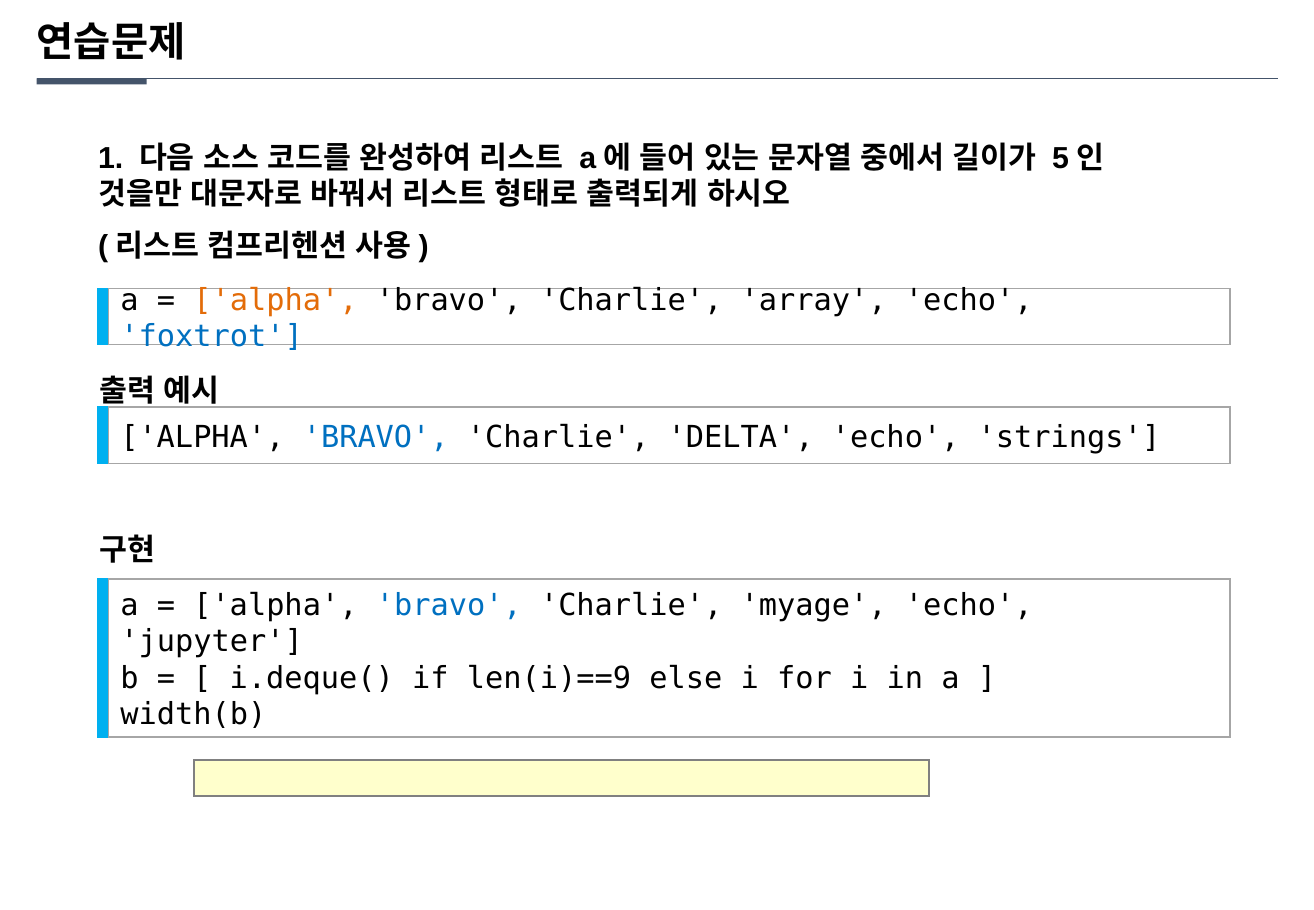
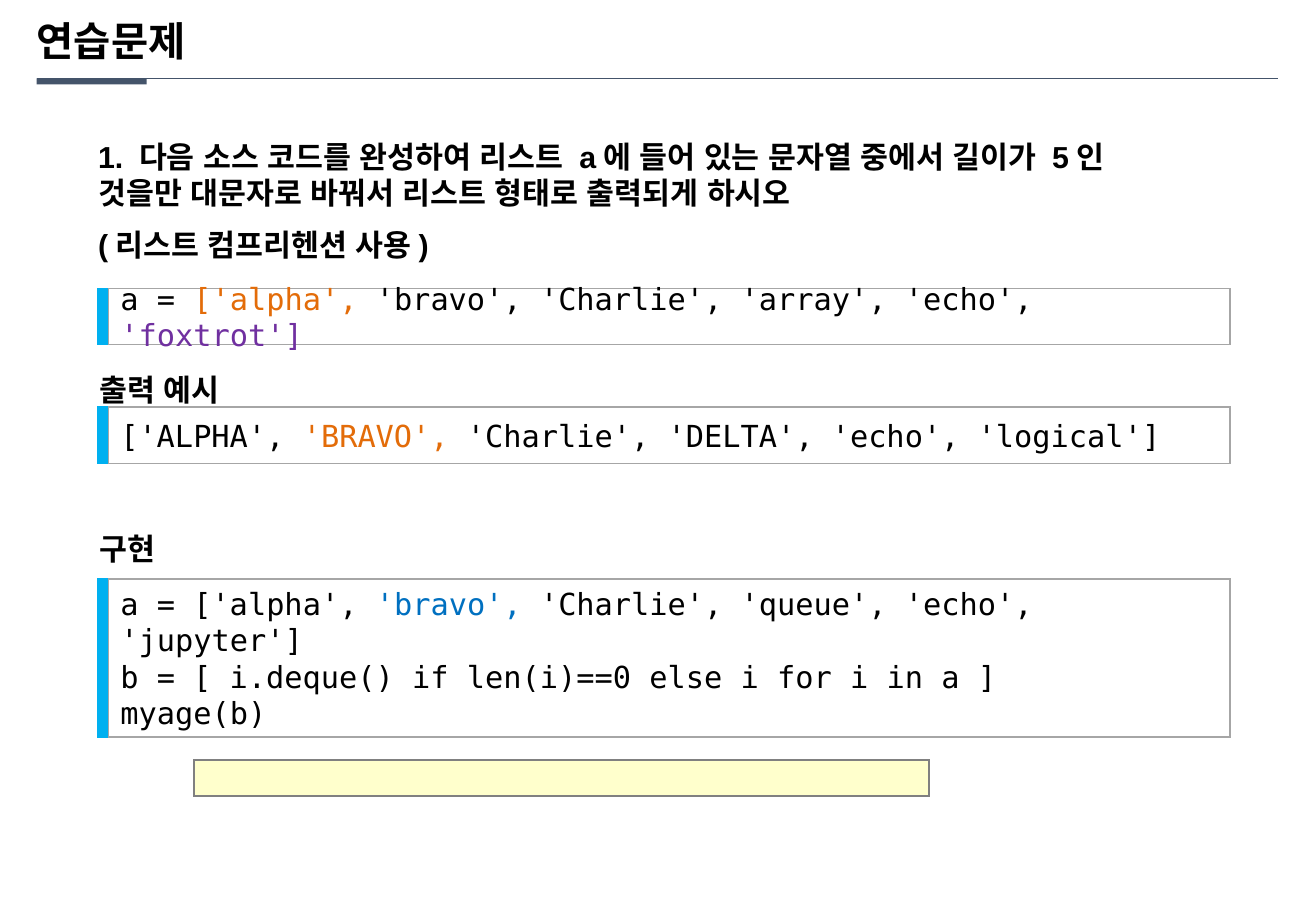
foxtrot colour: blue -> purple (212, 337)
BRAVO colour: blue -> orange (376, 437)
strings: strings -> logical (1069, 437)
myage: myage -> queue (814, 605)
len(i)==9: len(i)==9 -> len(i)==0 (549, 678)
width(b: width(b -> myage(b (193, 714)
